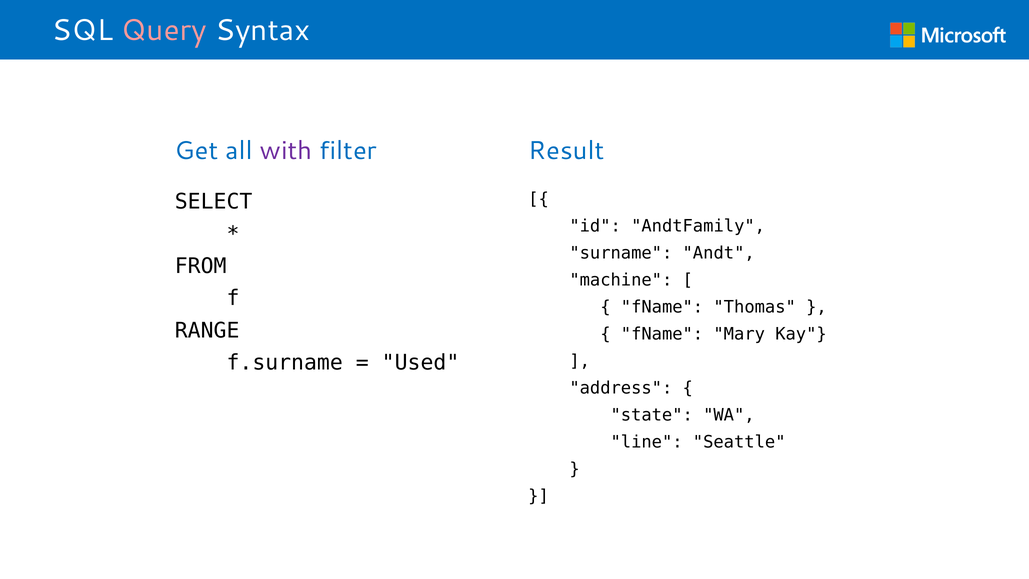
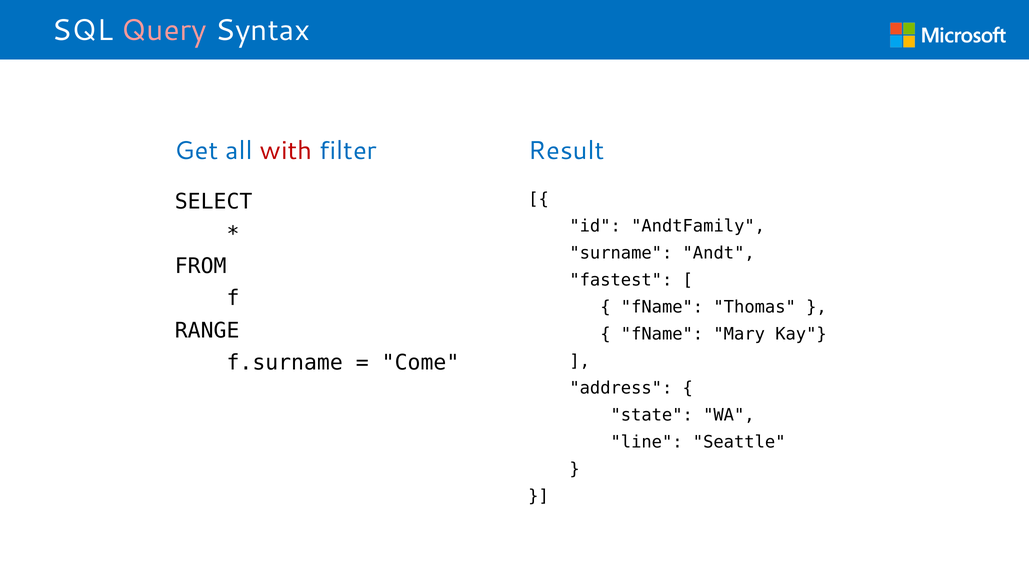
with colour: purple -> red (286, 151)
machine: machine -> fastest (621, 280)
Used: Used -> Come (421, 363)
